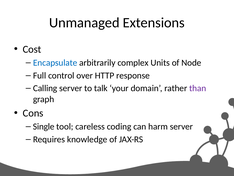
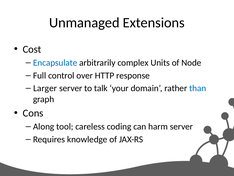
Calling: Calling -> Larger (45, 88)
than colour: purple -> blue (198, 88)
Single: Single -> Along (44, 126)
